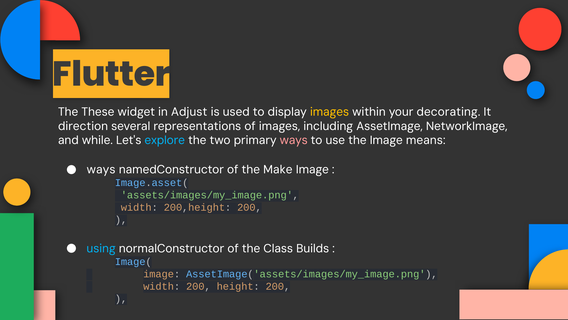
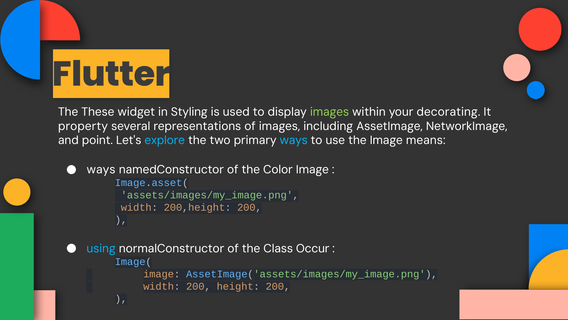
Adjust: Adjust -> Styling (189, 112)
images colour: yellow -> light green (330, 112)
direction: direction -> property (83, 126)
while: while -> point (97, 140)
ways colour: pink -> light blue (294, 140)
Make: Make -> Color (278, 169)
Builds: Builds -> Occur (313, 248)
